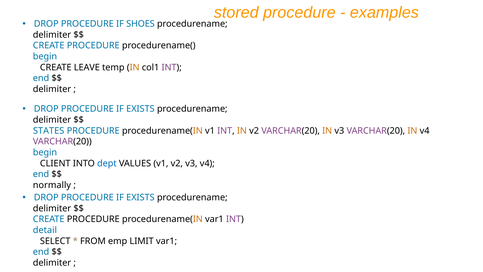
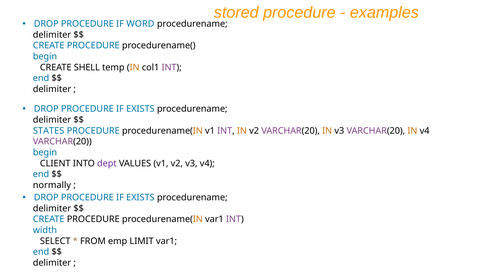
SHOES: SHOES -> WORD (140, 24)
LEAVE: LEAVE -> SHELL (87, 67)
dept colour: blue -> purple (107, 163)
detail: detail -> width (45, 230)
